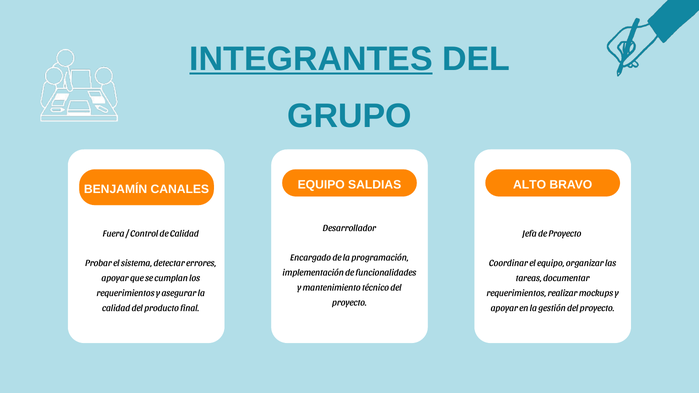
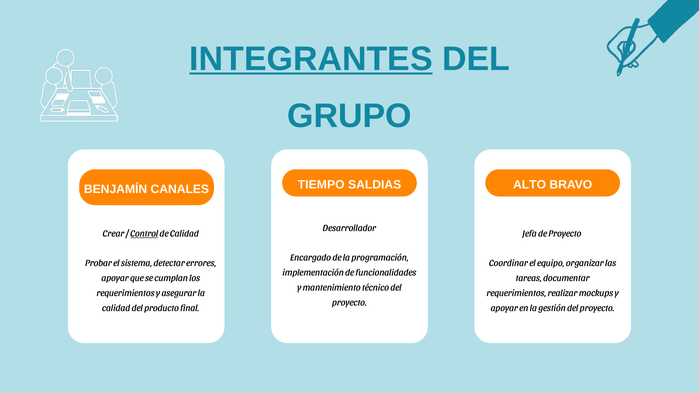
CANALES EQUIPO: EQUIPO -> TIEMPO (321, 185)
Fuera: Fuera -> Crear (114, 234)
Control underline: none -> present (144, 234)
